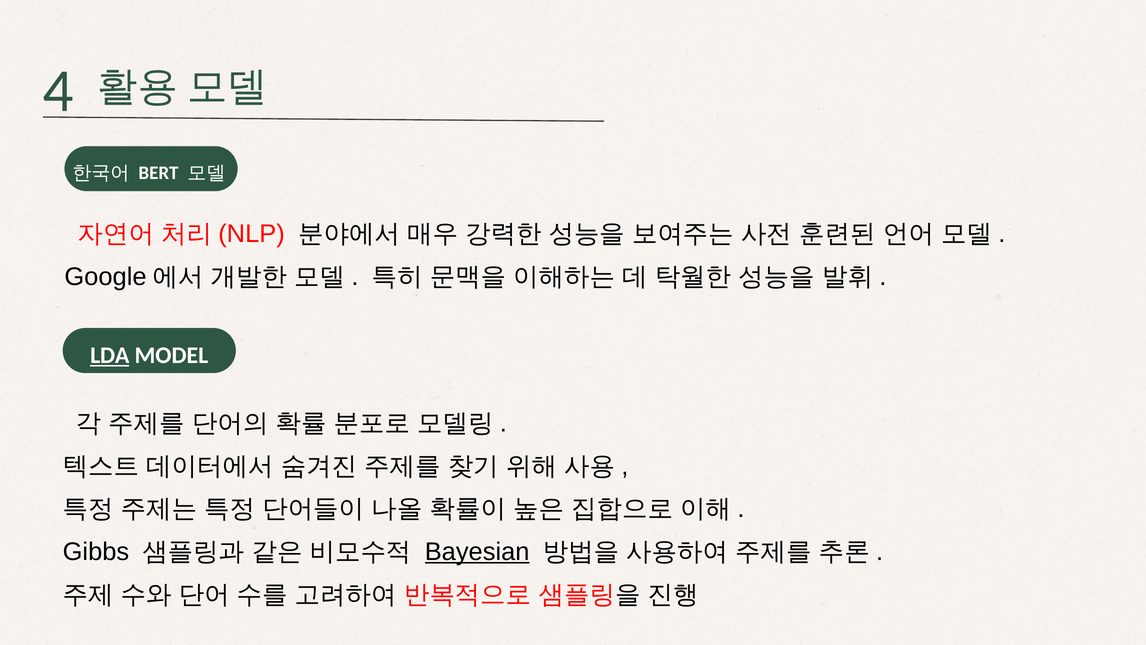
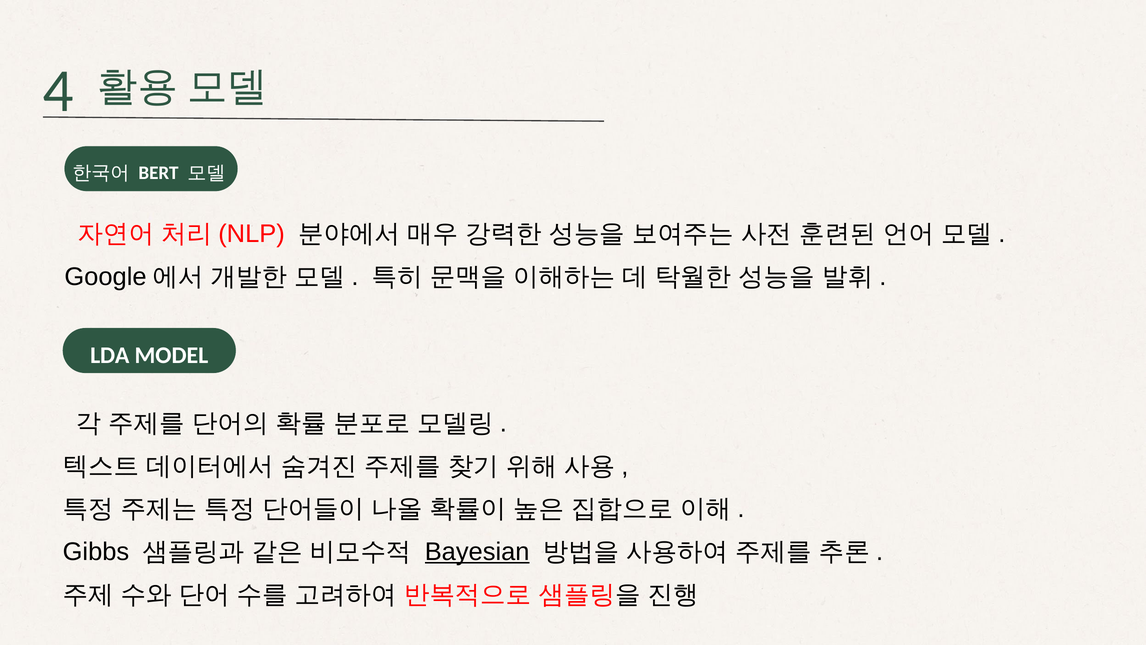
LDA underline: present -> none (110, 355)
